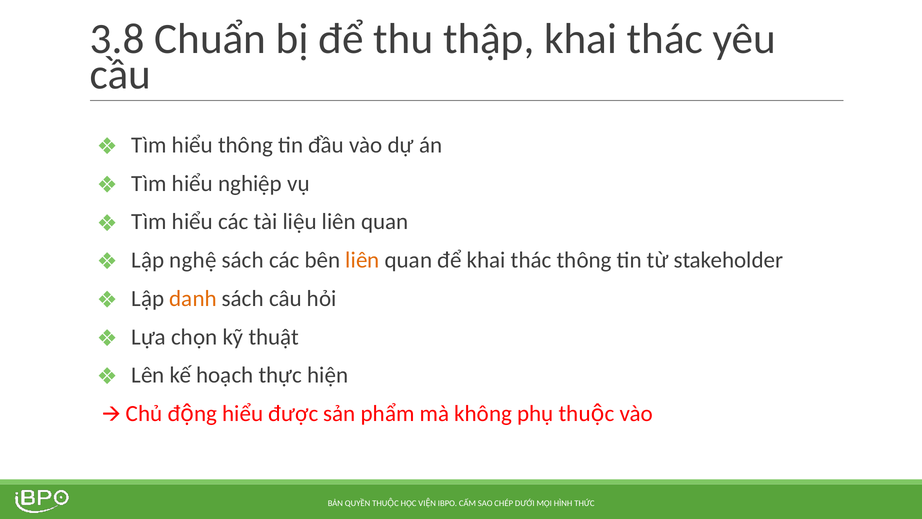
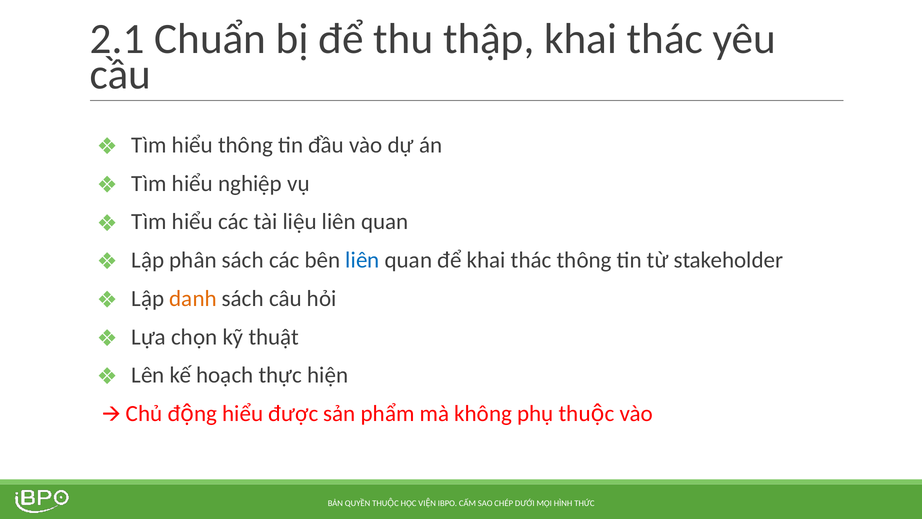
3.8: 3.8 -> 2.1 (117, 39)
nghệ: nghệ -> phân (193, 260)
liên colour: orange -> blue (363, 260)
